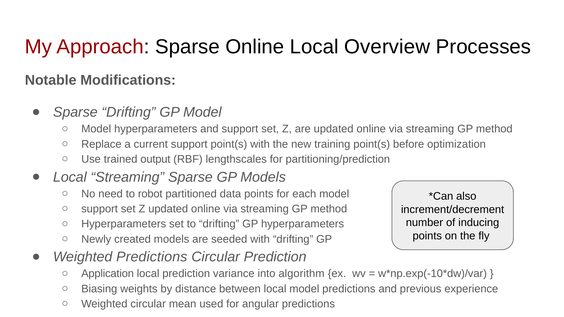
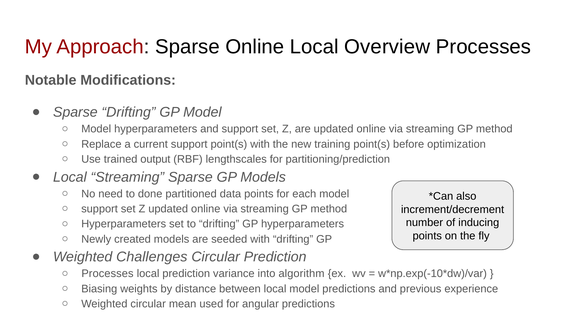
robot: robot -> done (150, 194)
Weighted Predictions: Predictions -> Challenges (152, 257)
Application: Application -> Processes (107, 274)
